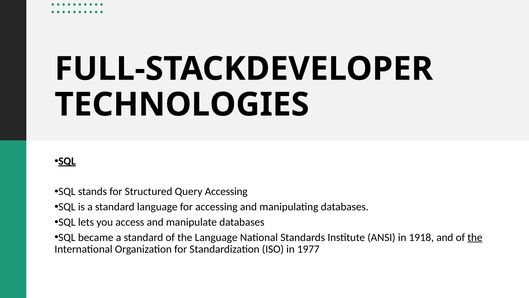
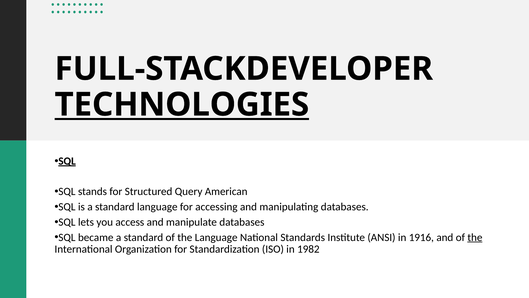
TECHNOLOGIES underline: none -> present (182, 104)
Query Accessing: Accessing -> American (226, 191)
1918: 1918 -> 1916 (421, 237)
1977: 1977 -> 1982 (308, 249)
